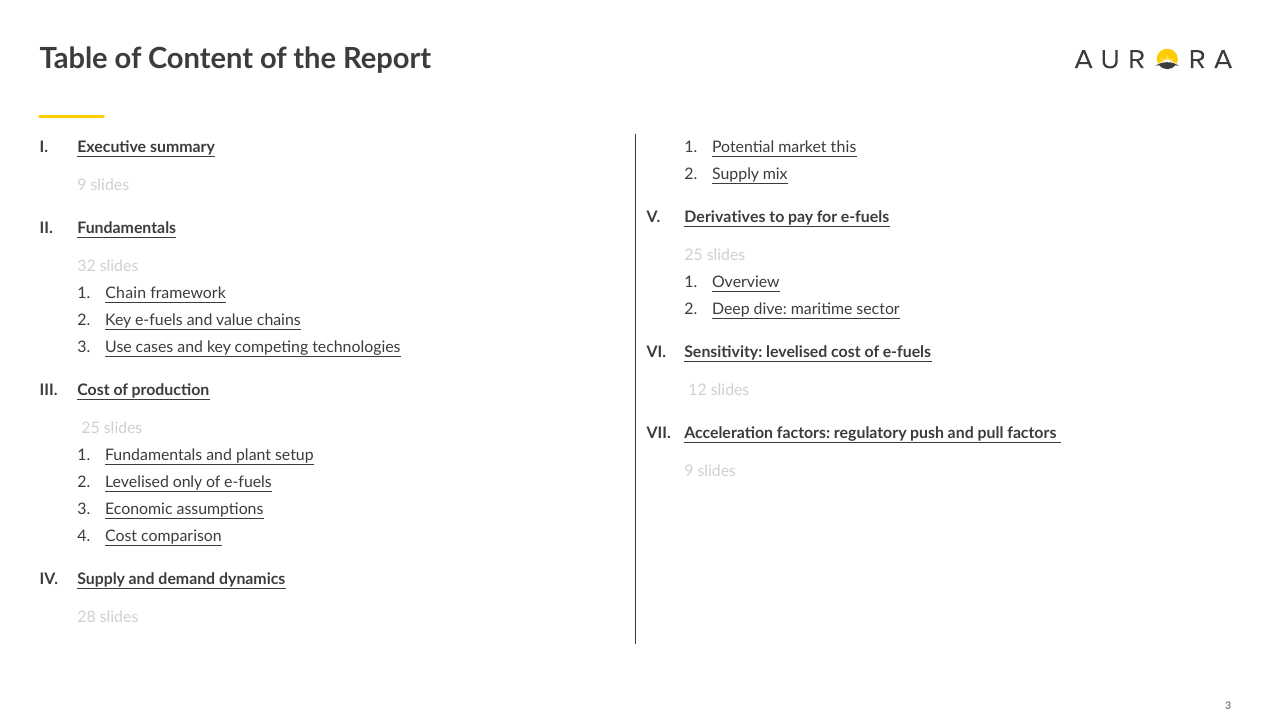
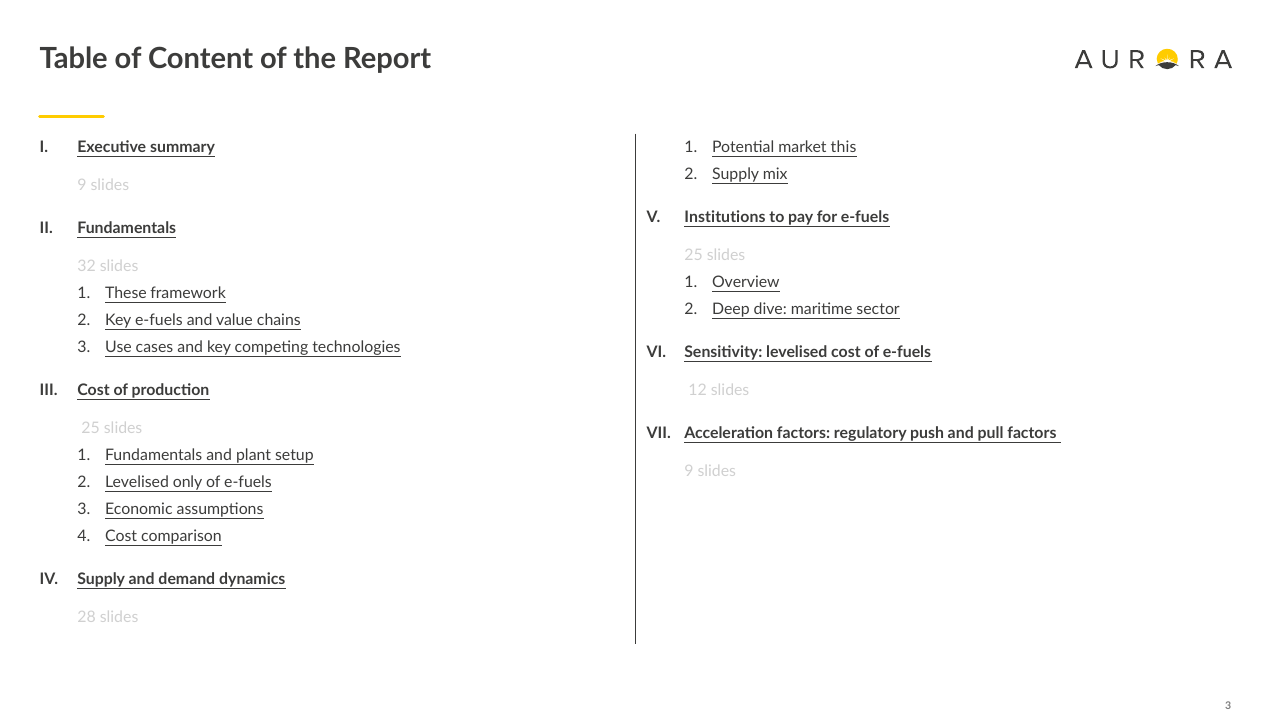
Derivatives: Derivatives -> Institutions (725, 217)
Chain: Chain -> These (126, 293)
